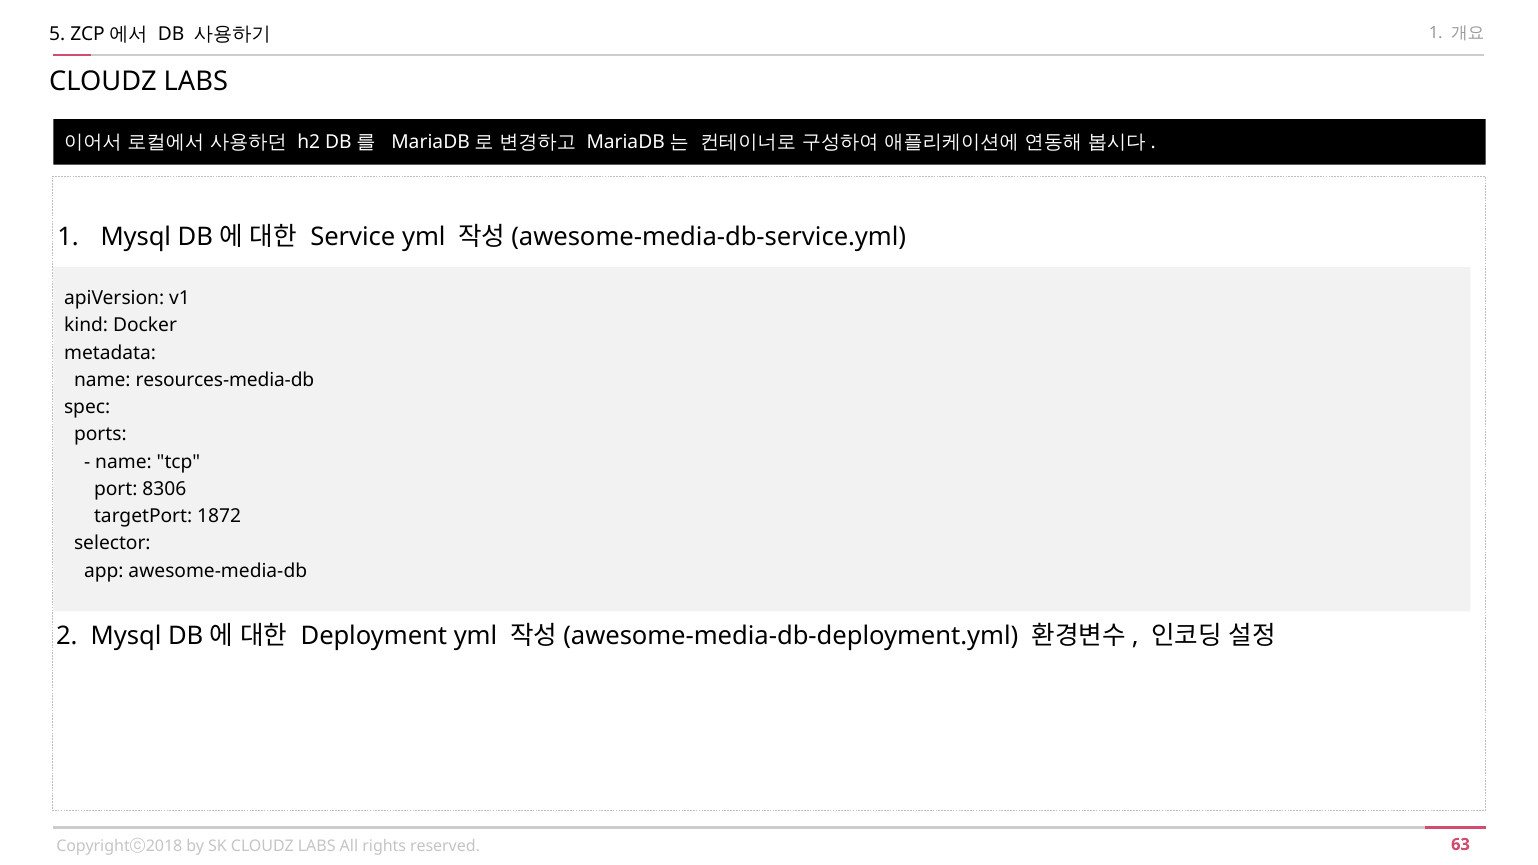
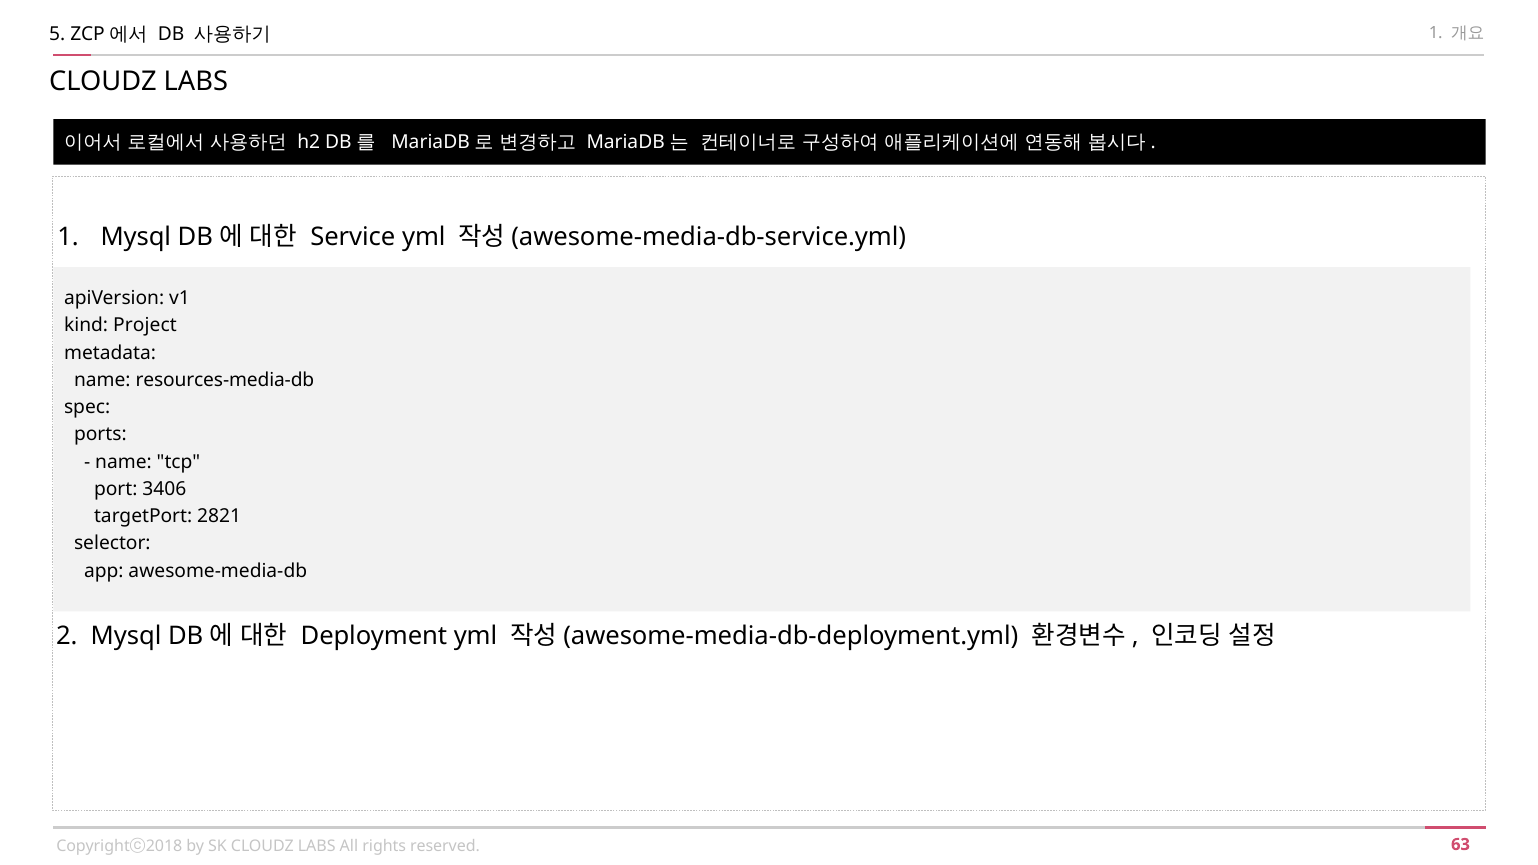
Docker: Docker -> Project (145, 326)
8306: 8306 -> 3406 (164, 489)
1872: 1872 -> 2821 (219, 516)
